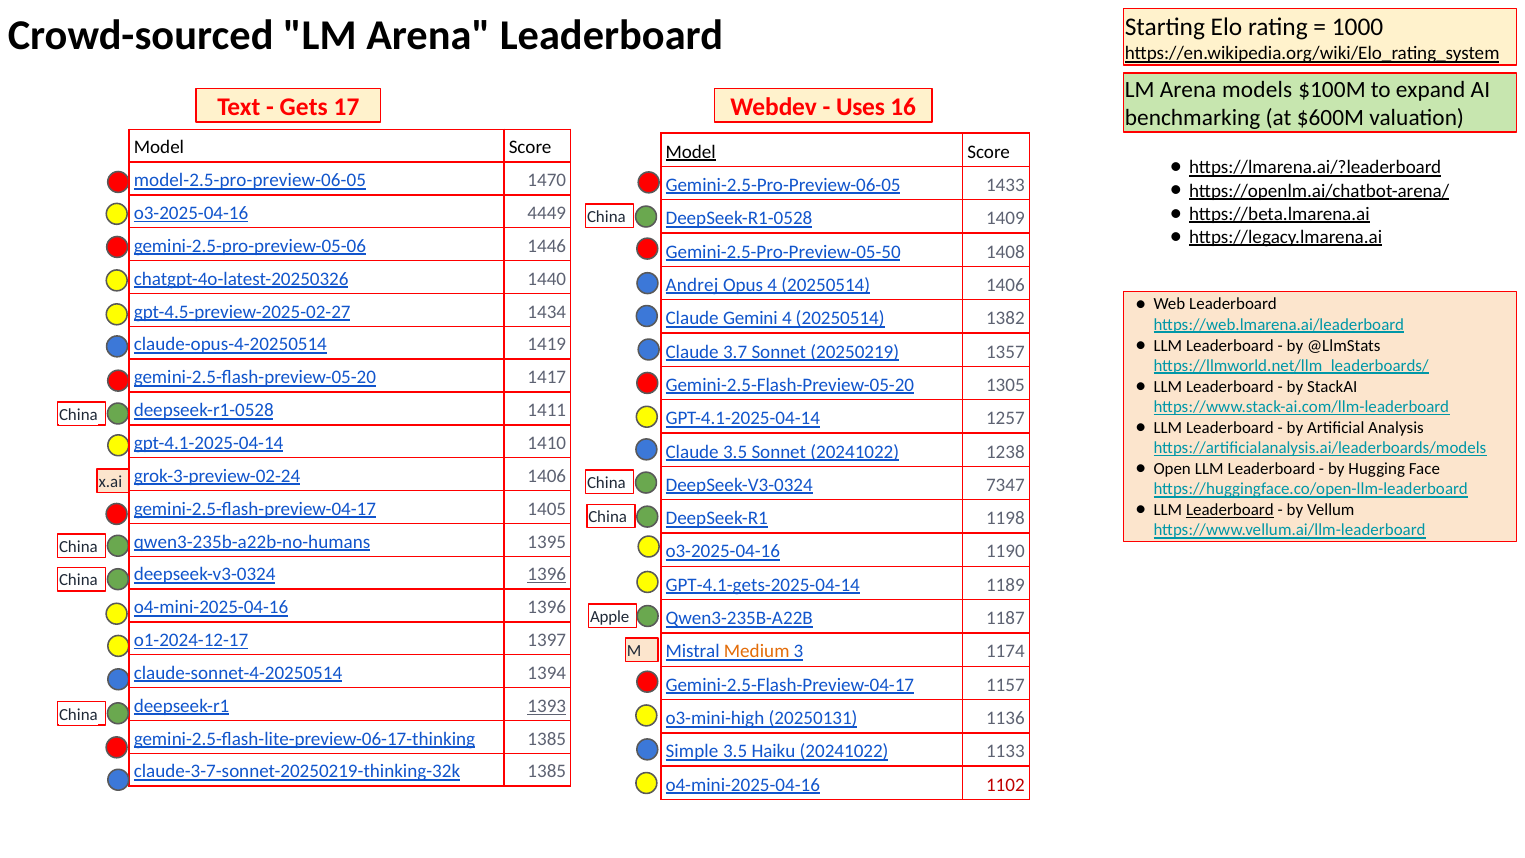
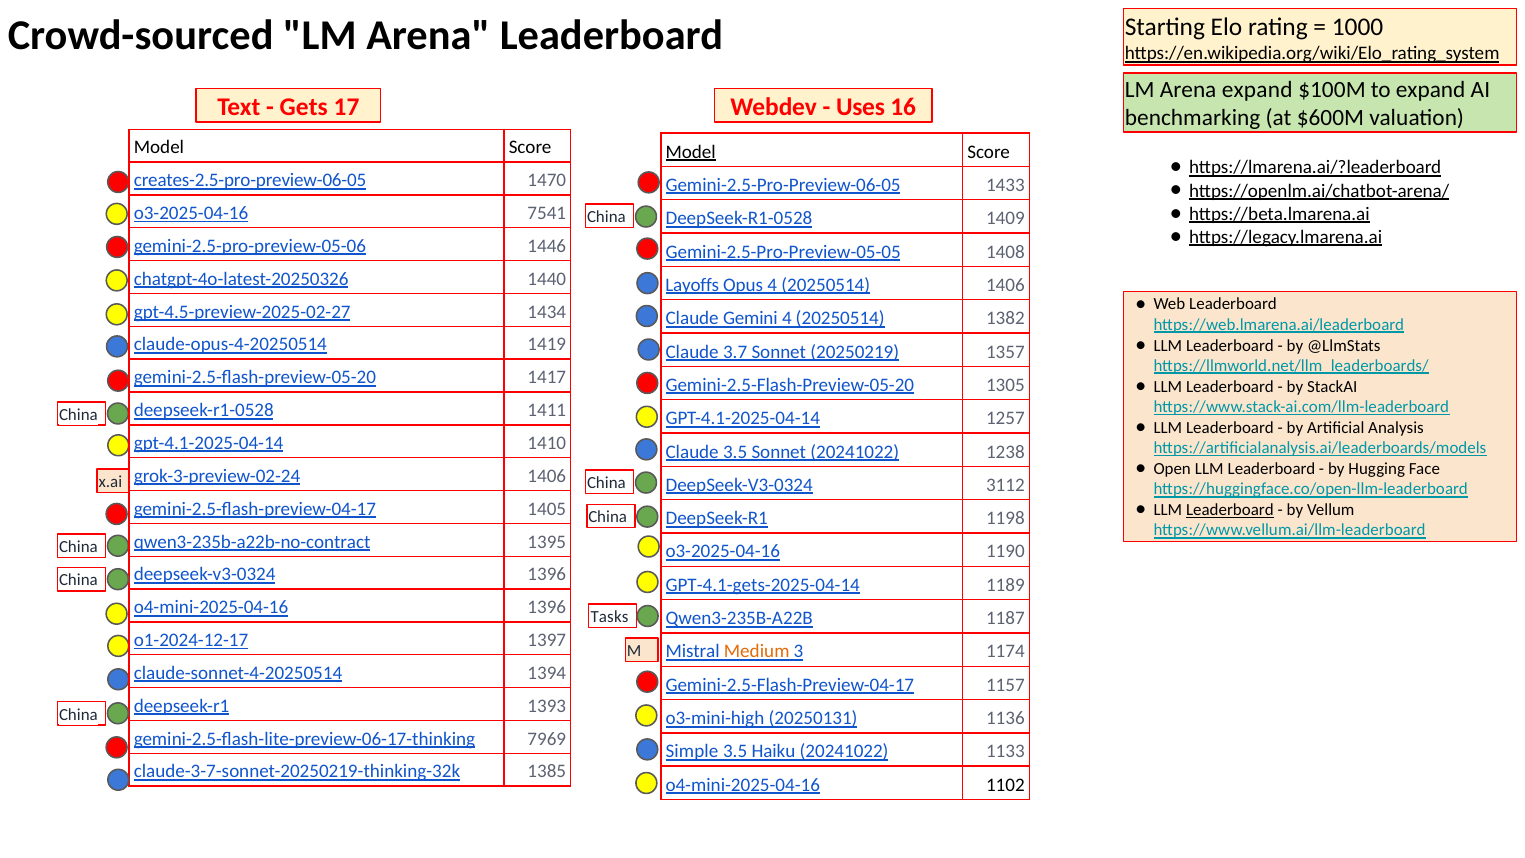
Arena models: models -> expand (1257, 90)
model-2.5-pro-preview-06-05: model-2.5-pro-preview-06-05 -> creates-2.5-pro-preview-06-05 (250, 180)
4449: 4449 -> 7541 (547, 213)
Gemini-2.5-Pro-Preview-05-50: Gemini-2.5-Pro-Preview-05-50 -> Gemini-2.5-Pro-Preview-05-05 (783, 252)
Andrej: Andrej -> Layoffs (692, 285)
7347: 7347 -> 3112 (1005, 485)
qwen3-235b-a22b-no-humans: qwen3-235b-a22b-no-humans -> qwen3-235b-a22b-no-contract (252, 542)
1396 underline: present -> none (547, 574)
Apple: Apple -> Tasks (609, 617)
1393 underline: present -> none (547, 706)
gemini-2.5-flash-lite-preview-06-17-thinking 1385: 1385 -> 7969 (547, 739)
1102 colour: red -> black (1005, 785)
